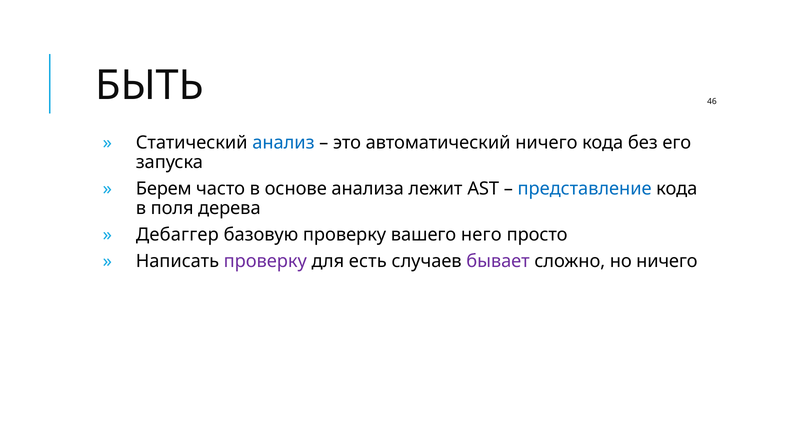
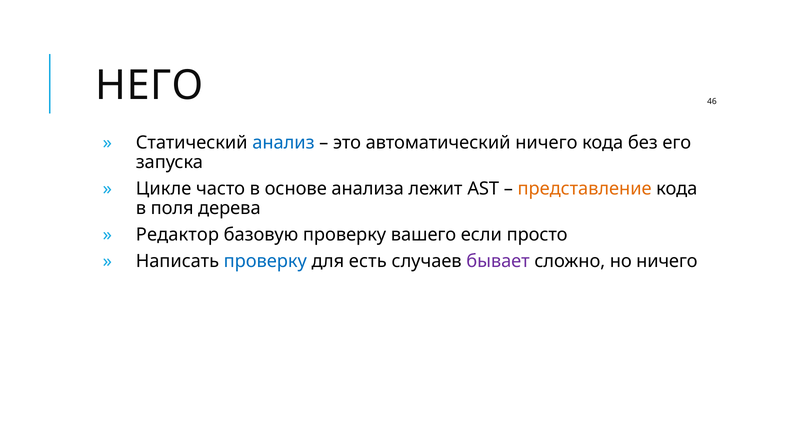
БЫТЬ: БЫТЬ -> НЕГО (149, 85)
Берем: Берем -> Цикле (164, 189)
представление colour: blue -> orange (585, 189)
Дебаггер: Дебаггер -> Редактор (177, 235)
него: него -> если (481, 235)
проверку colour: purple -> blue (265, 261)
